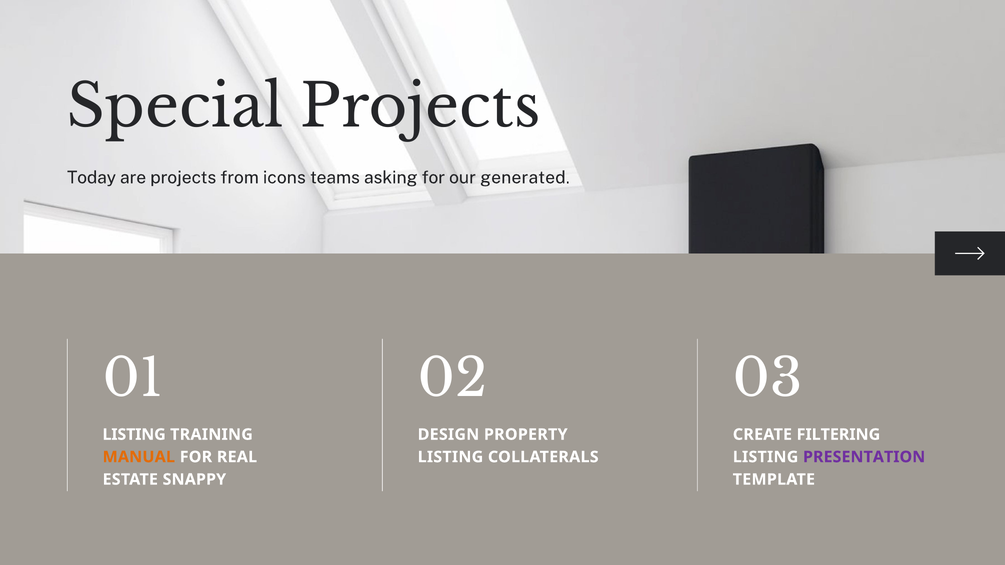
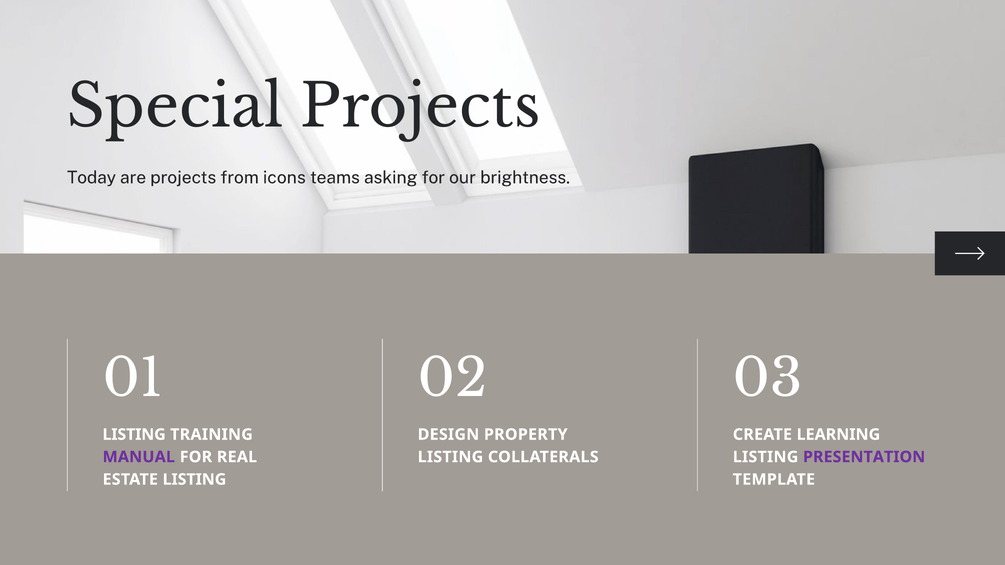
generated: generated -> brightness (525, 178)
FILTERING: FILTERING -> LEARNING (838, 435)
MANUAL colour: orange -> purple (139, 457)
ESTATE SNAPPY: SNAPPY -> LISTING (194, 480)
